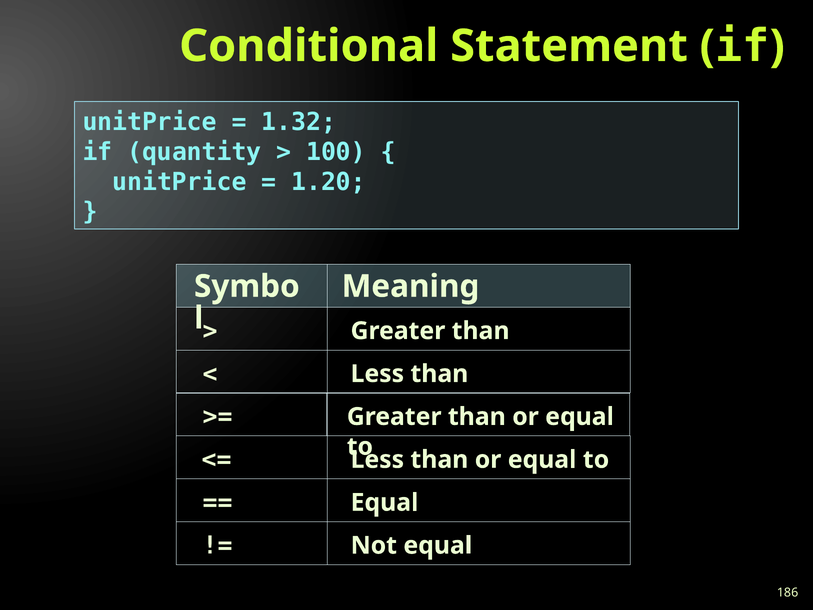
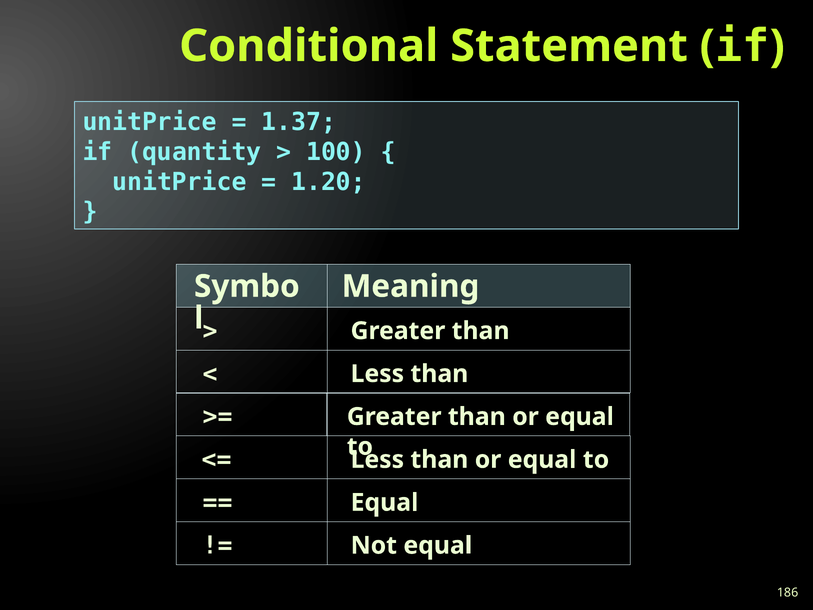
1.32: 1.32 -> 1.37 (299, 122)
